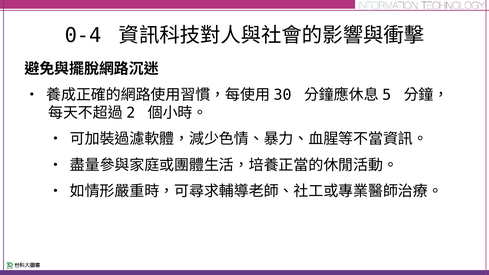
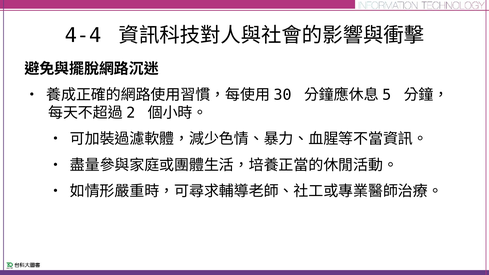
0-4: 0-4 -> 4-4 (83, 35)
